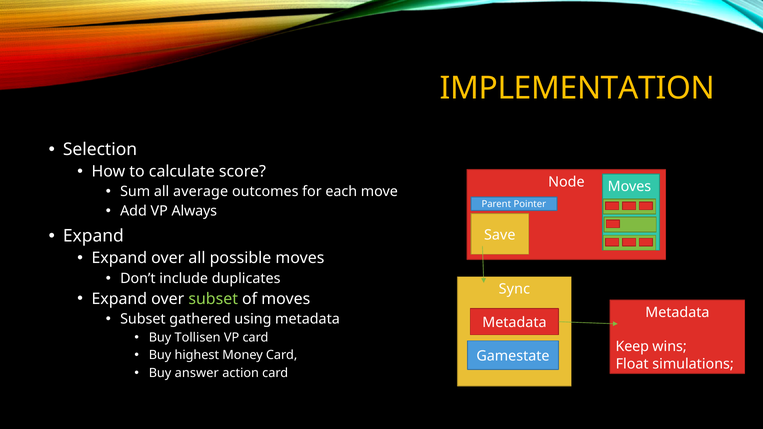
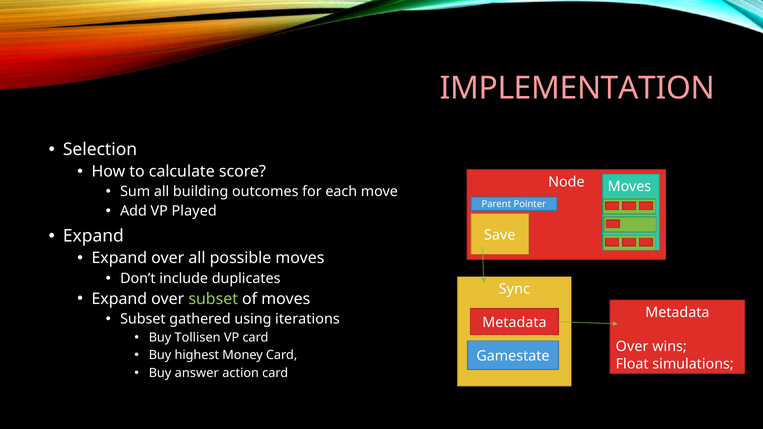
IMPLEMENTATION colour: yellow -> pink (577, 88)
average: average -> building (201, 192)
Always: Always -> Played (194, 211)
using metadata: metadata -> iterations (307, 319)
Keep: Keep -> Over (632, 347)
